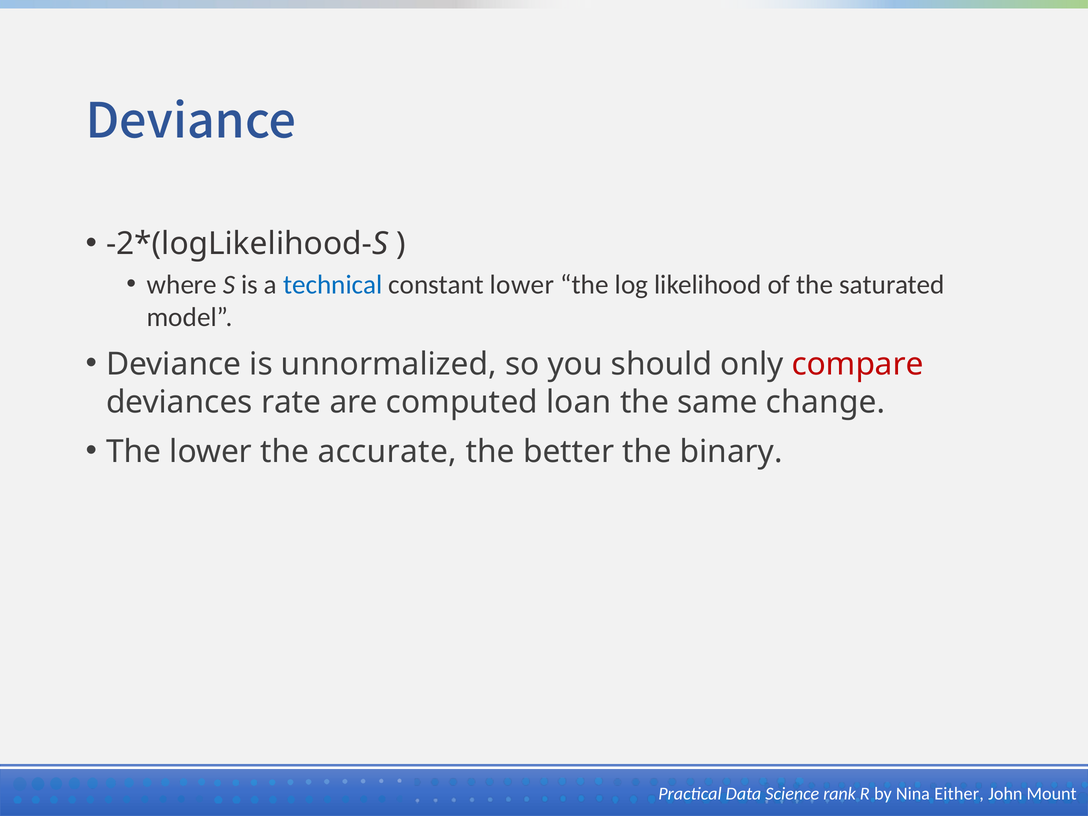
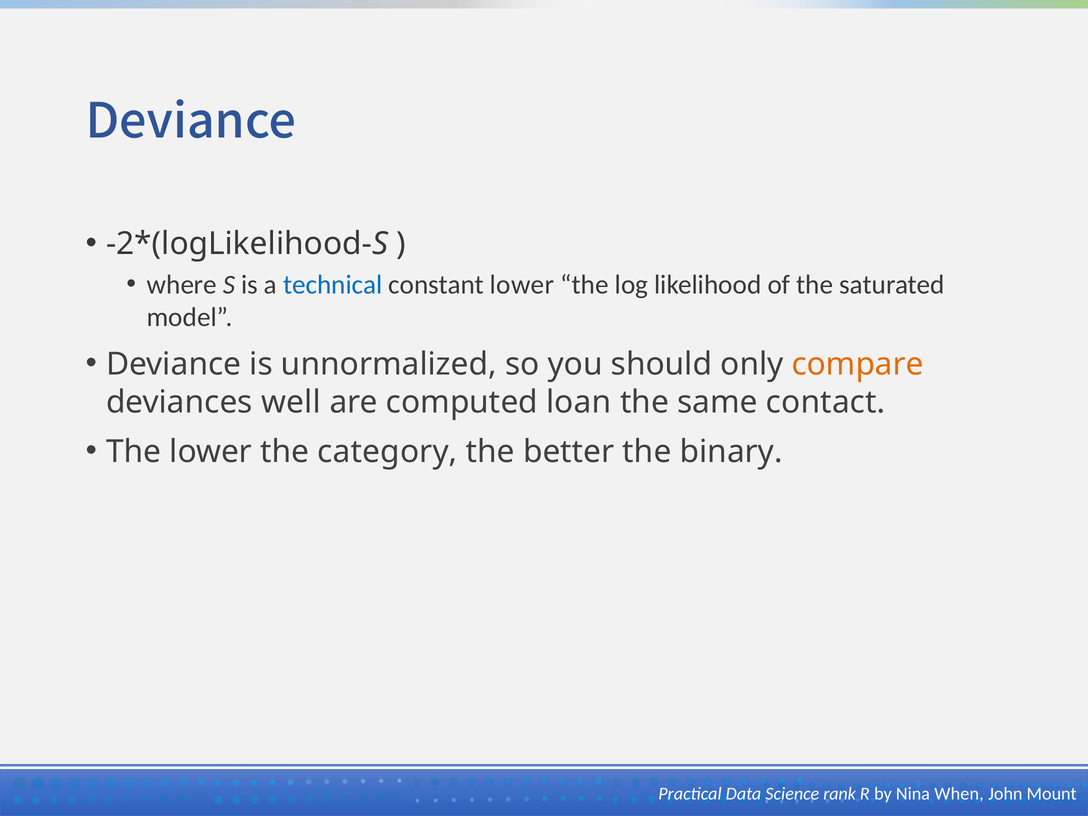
compare colour: red -> orange (858, 364)
rate: rate -> well (291, 402)
change: change -> contact (826, 402)
accurate: accurate -> category (387, 452)
Either: Either -> When (959, 794)
